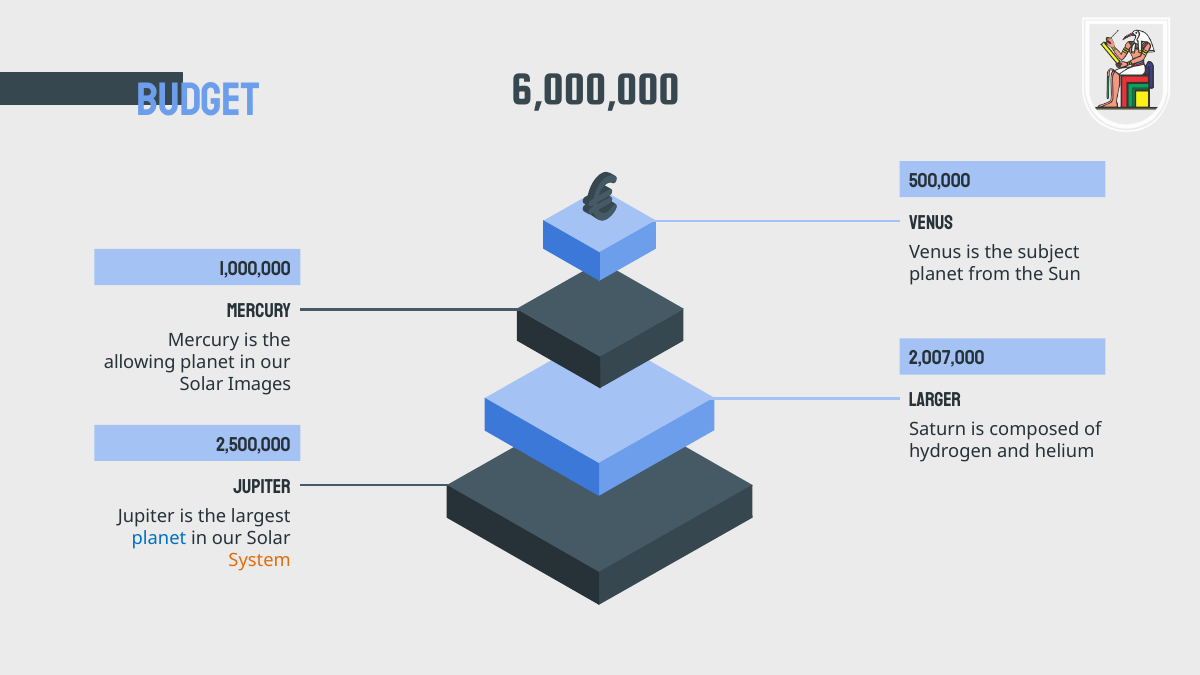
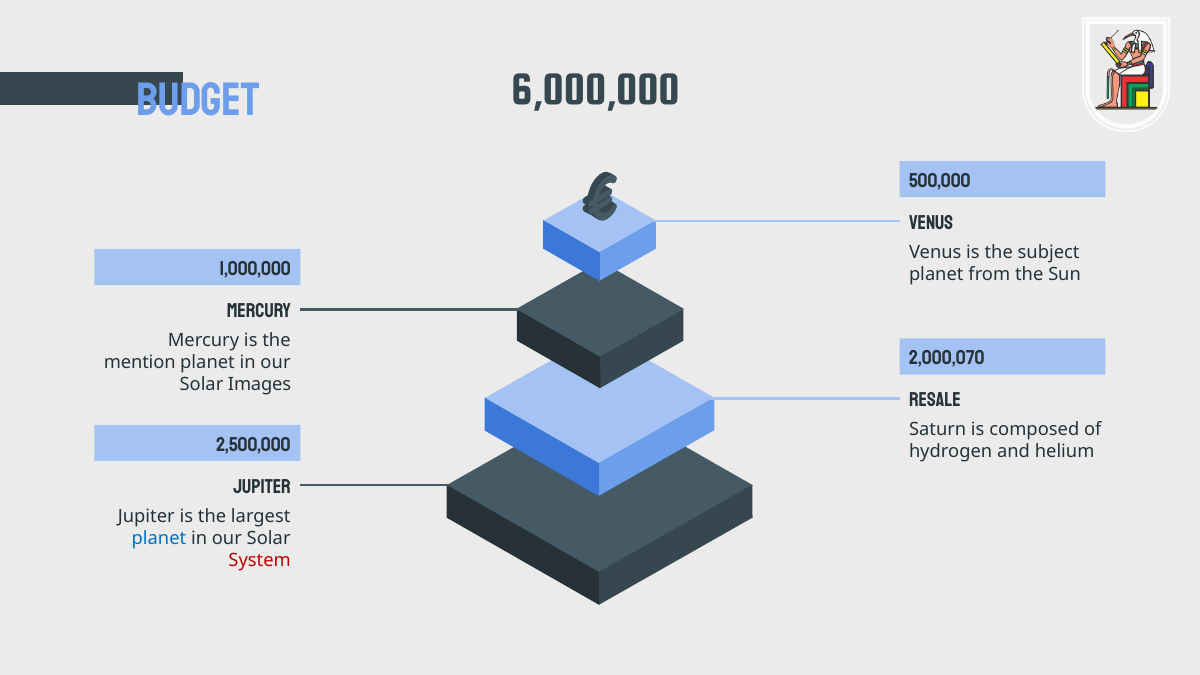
2,007,000: 2,007,000 -> 2,000,070 (947, 358)
allowing: allowing -> mention (140, 362)
larger: larger -> resale (935, 400)
System colour: orange -> red (260, 560)
